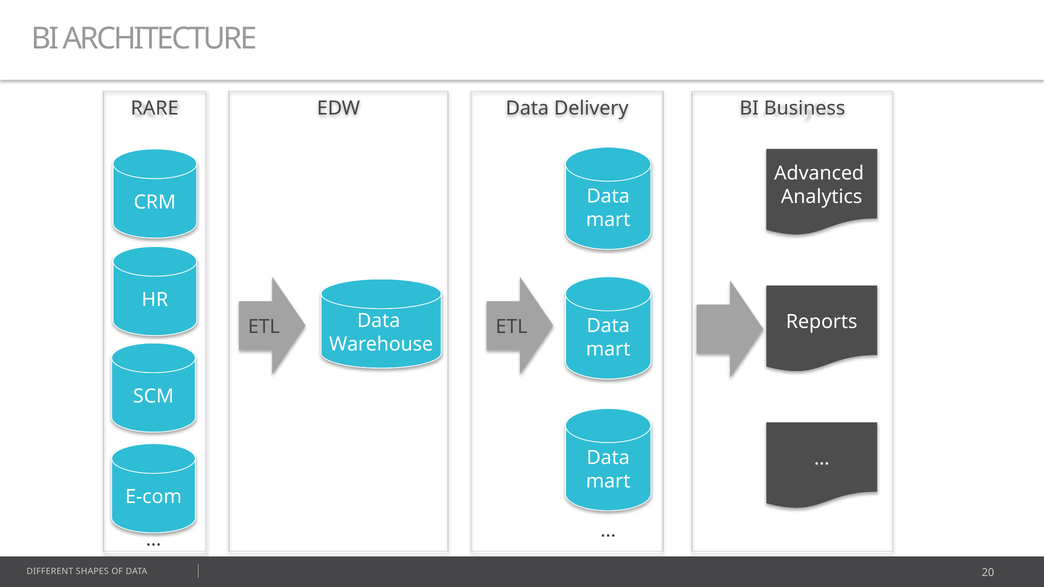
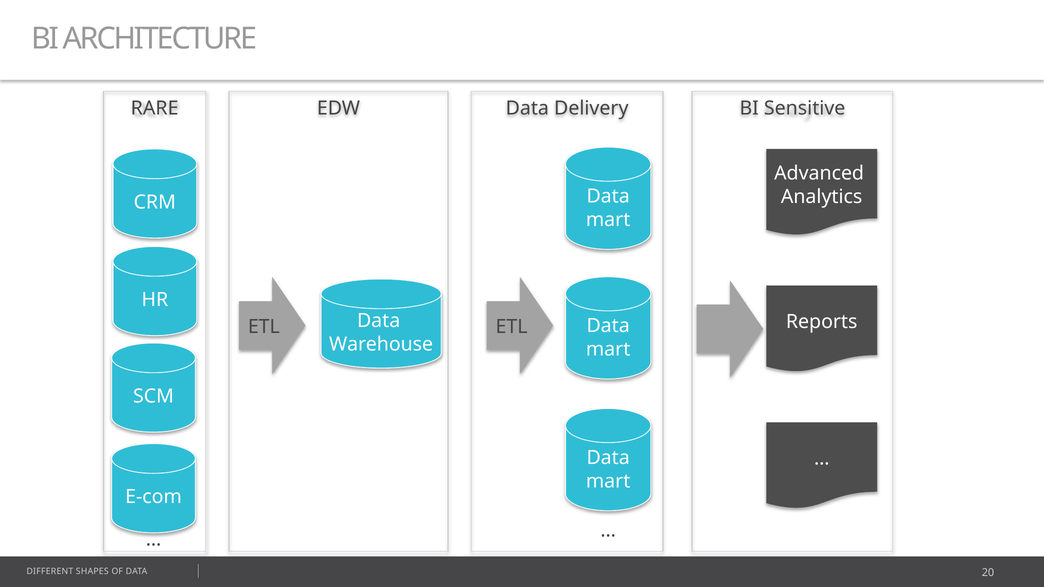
Business: Business -> Sensitive (805, 108)
